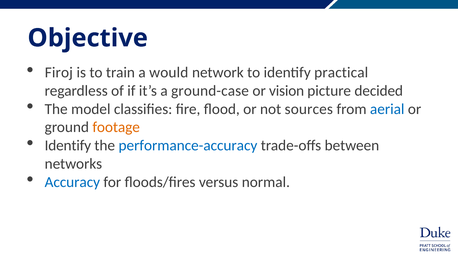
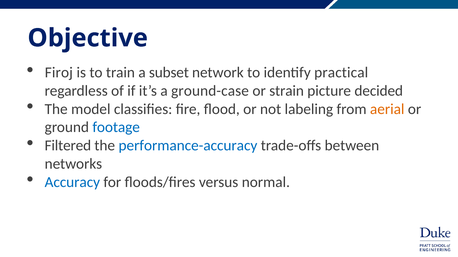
would: would -> subset (169, 73)
vision: vision -> strain (287, 91)
sources: sources -> labeling (309, 109)
aerial colour: blue -> orange (387, 109)
footage colour: orange -> blue (116, 128)
Identify: Identify -> Filtered (68, 146)
